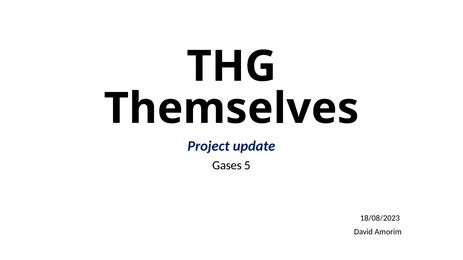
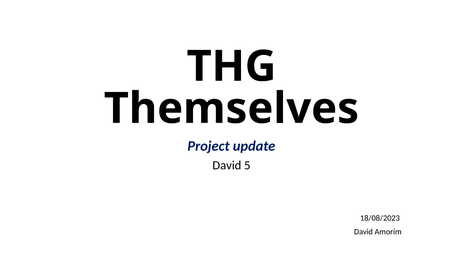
Gases: Gases -> David (227, 166)
